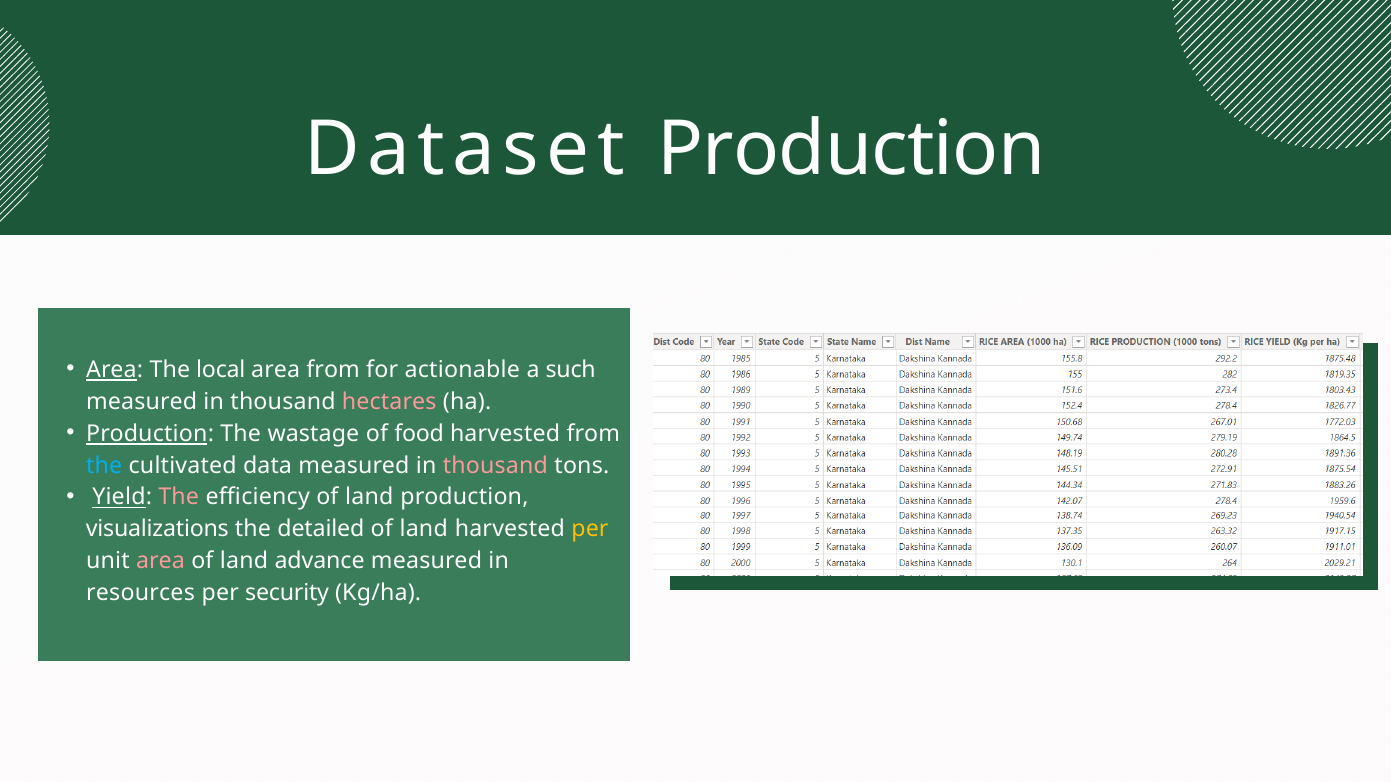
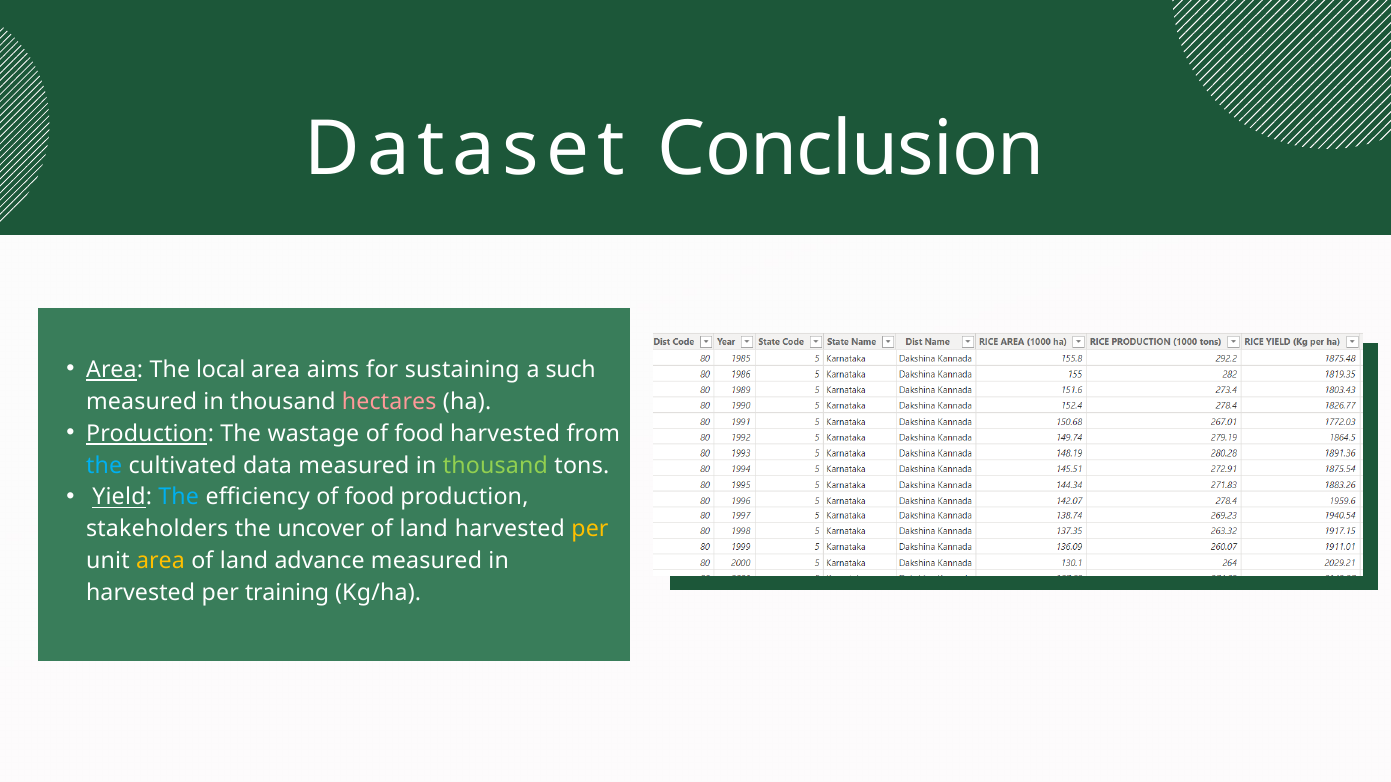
Dataset Production: Production -> Conclusion (851, 150)
area from: from -> aims (333, 370)
actionable: actionable -> sustaining (462, 370)
thousand colour: pink -> light green (495, 466)
The colour: pink -> light blue (179, 498)
efficiency of land: land -> food (370, 498)
visualizations: visualizations -> stakeholders (157, 530)
detailed: detailed -> uncover (321, 530)
area colour: pink -> yellow (160, 562)
resources: resources -> harvested (141, 594)
security: security -> training (287, 594)
